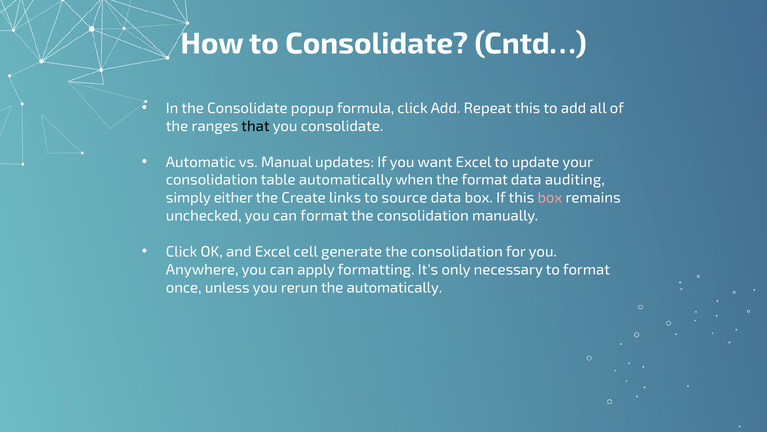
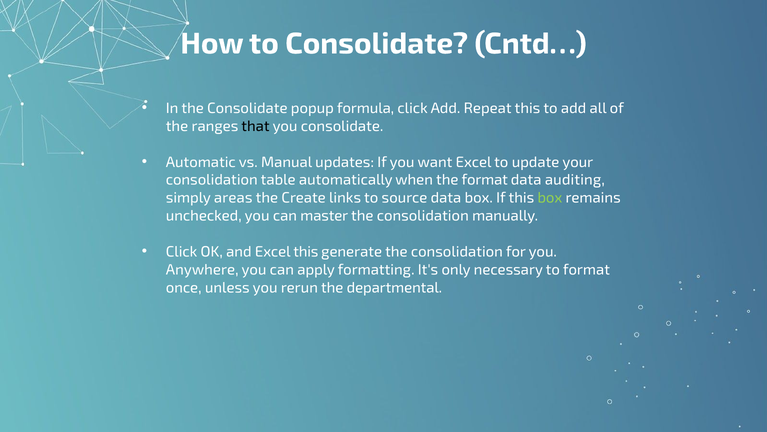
either: either -> areas (233, 198)
box colour: pink -> light green (550, 198)
can format: format -> master (324, 216)
Excel cell: cell -> this (306, 251)
the automatically: automatically -> departmental (394, 287)
